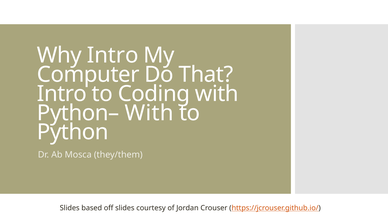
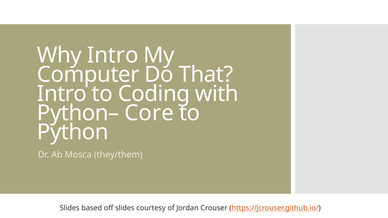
Python– With: With -> Core (149, 113)
